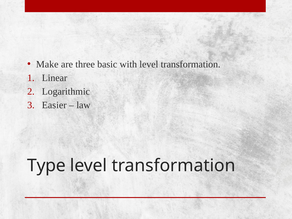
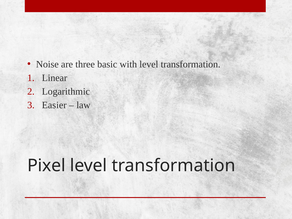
Make: Make -> Noise (47, 64)
Type: Type -> Pixel (46, 165)
